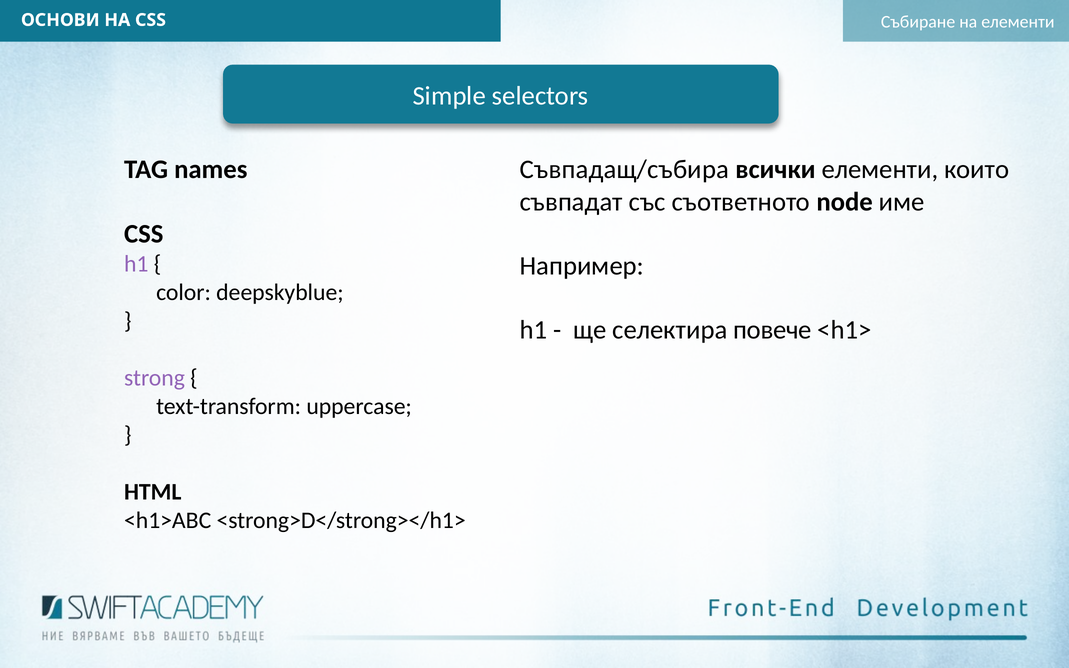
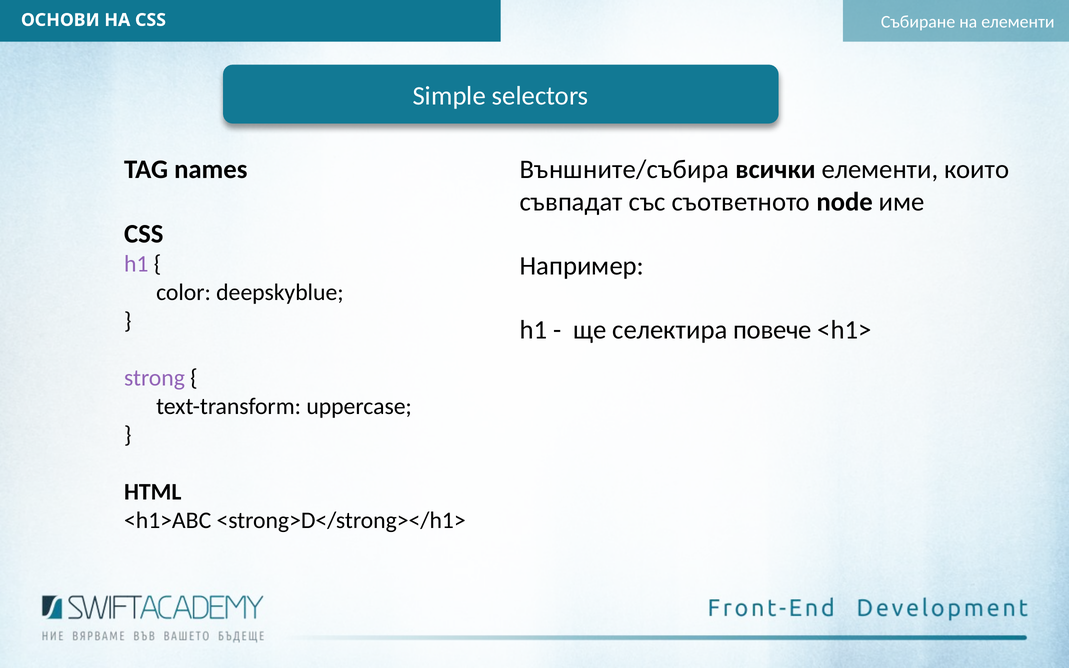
Съвпадащ/събира: Съвпадащ/събира -> Външните/събира (624, 170)
